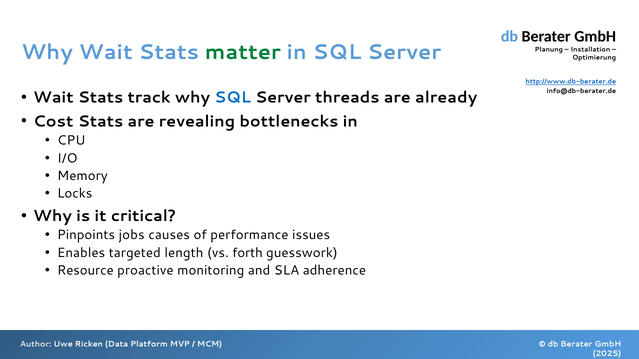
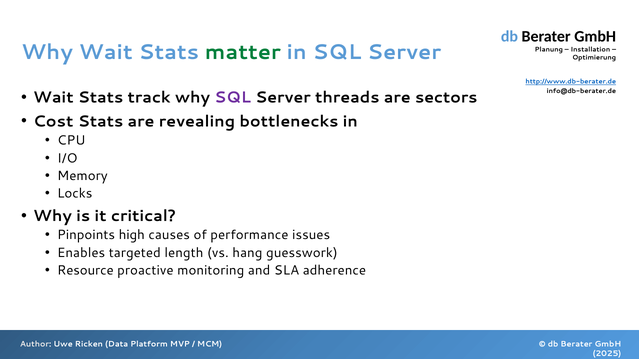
SQL colour: blue -> purple (233, 98)
already: already -> sectors (446, 98)
jobs: jobs -> high (132, 235)
forth: forth -> hang (247, 253)
